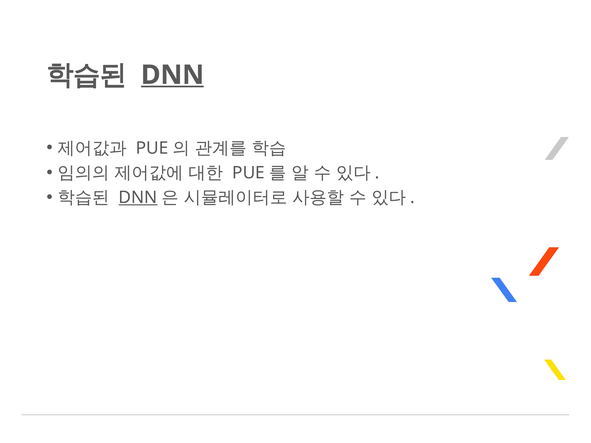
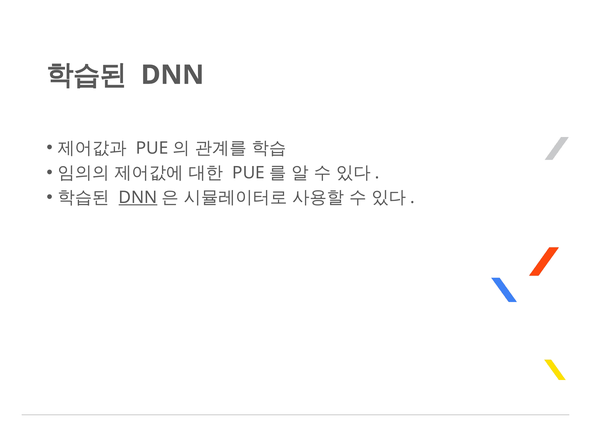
DNN underline: present -> none (172, 75)
